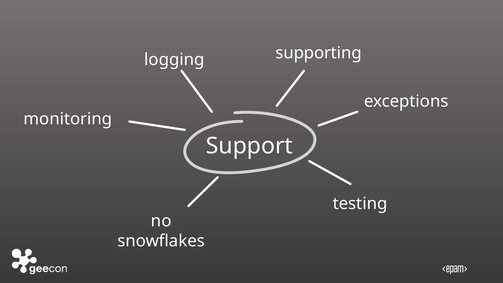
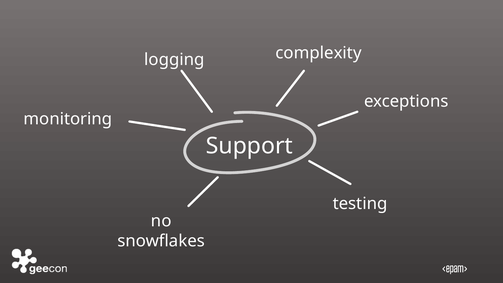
supporting: supporting -> complexity (319, 53)
